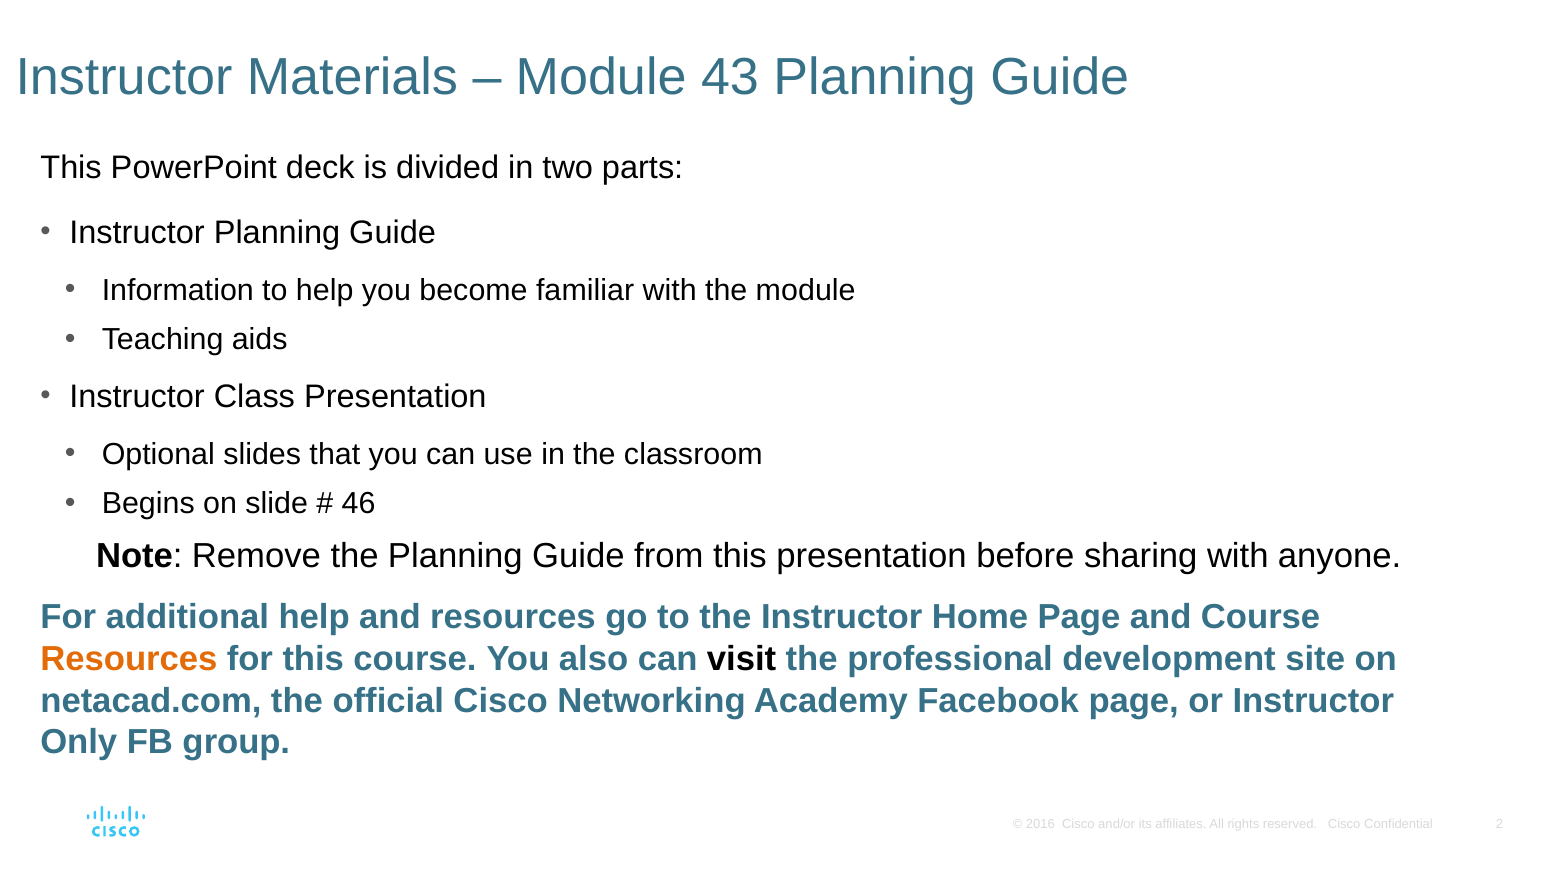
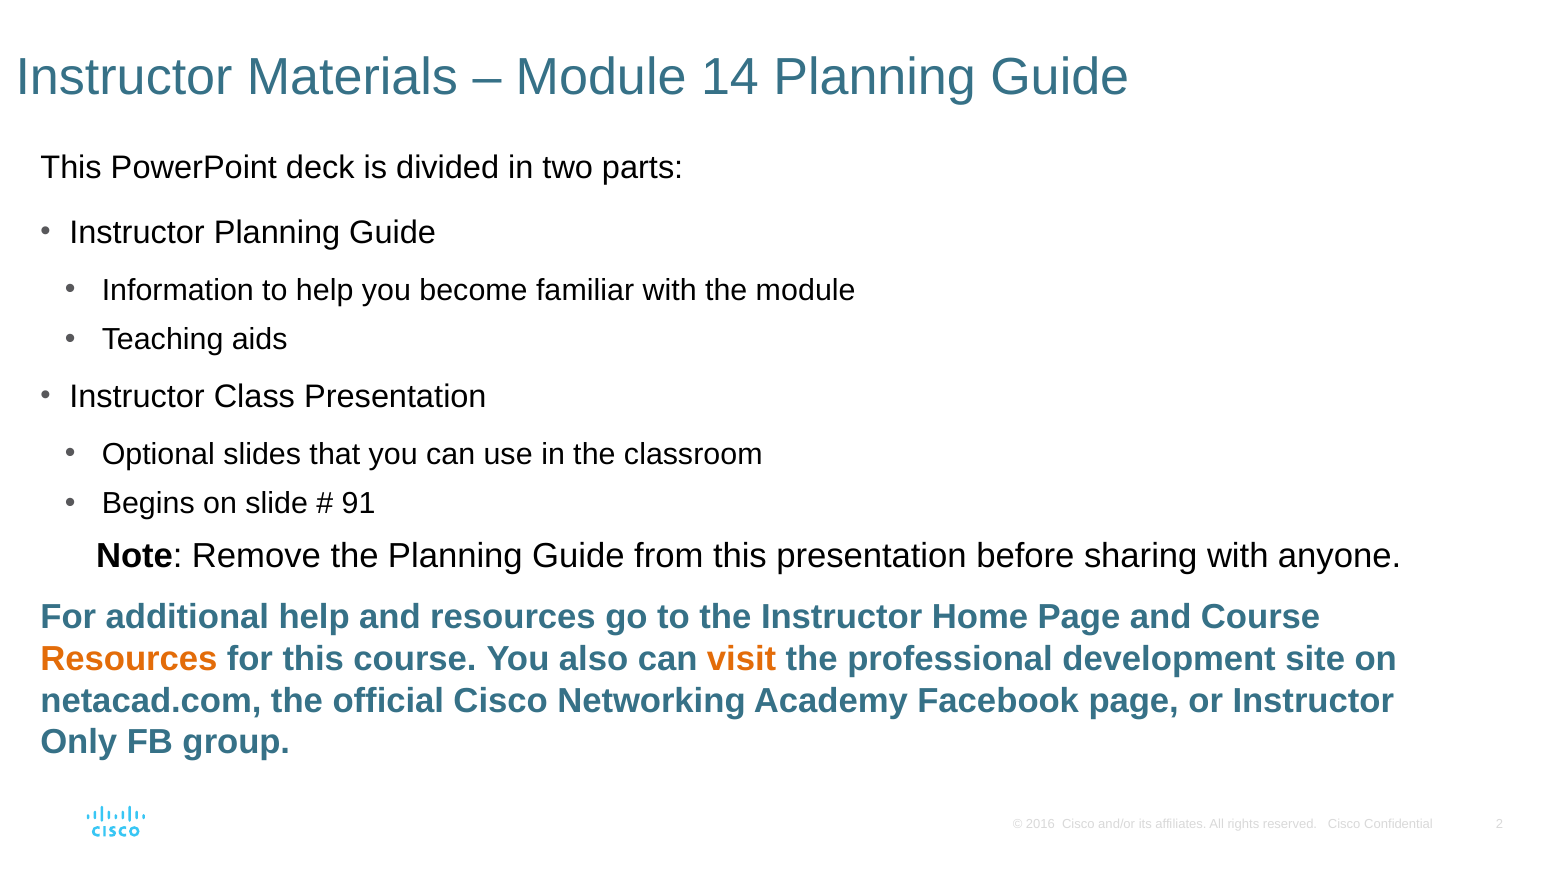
43: 43 -> 14 (730, 77)
46: 46 -> 91 (359, 504)
visit colour: black -> orange (742, 659)
